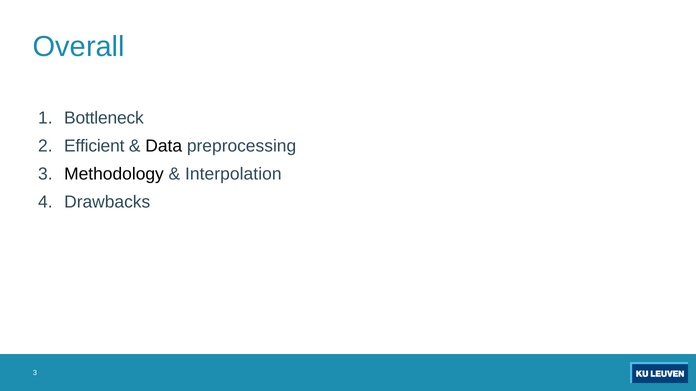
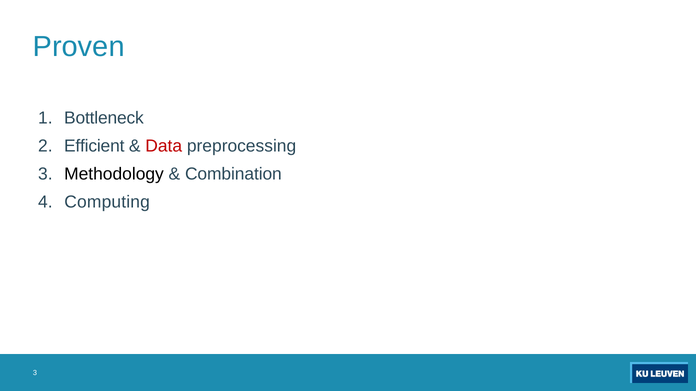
Overall: Overall -> Proven (79, 47)
Data colour: black -> red (164, 146)
Interpolation: Interpolation -> Combination (233, 174)
Drawbacks: Drawbacks -> Computing (107, 202)
